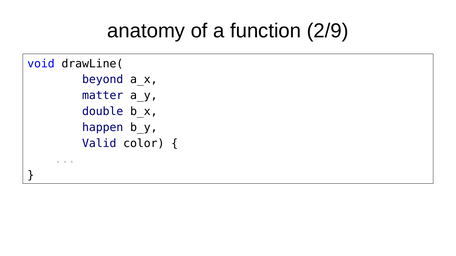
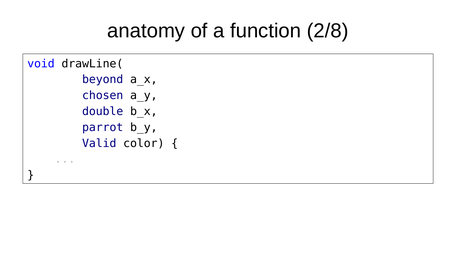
2/9: 2/9 -> 2/8 (328, 31)
matter: matter -> chosen (103, 96)
happen: happen -> parrot (103, 128)
